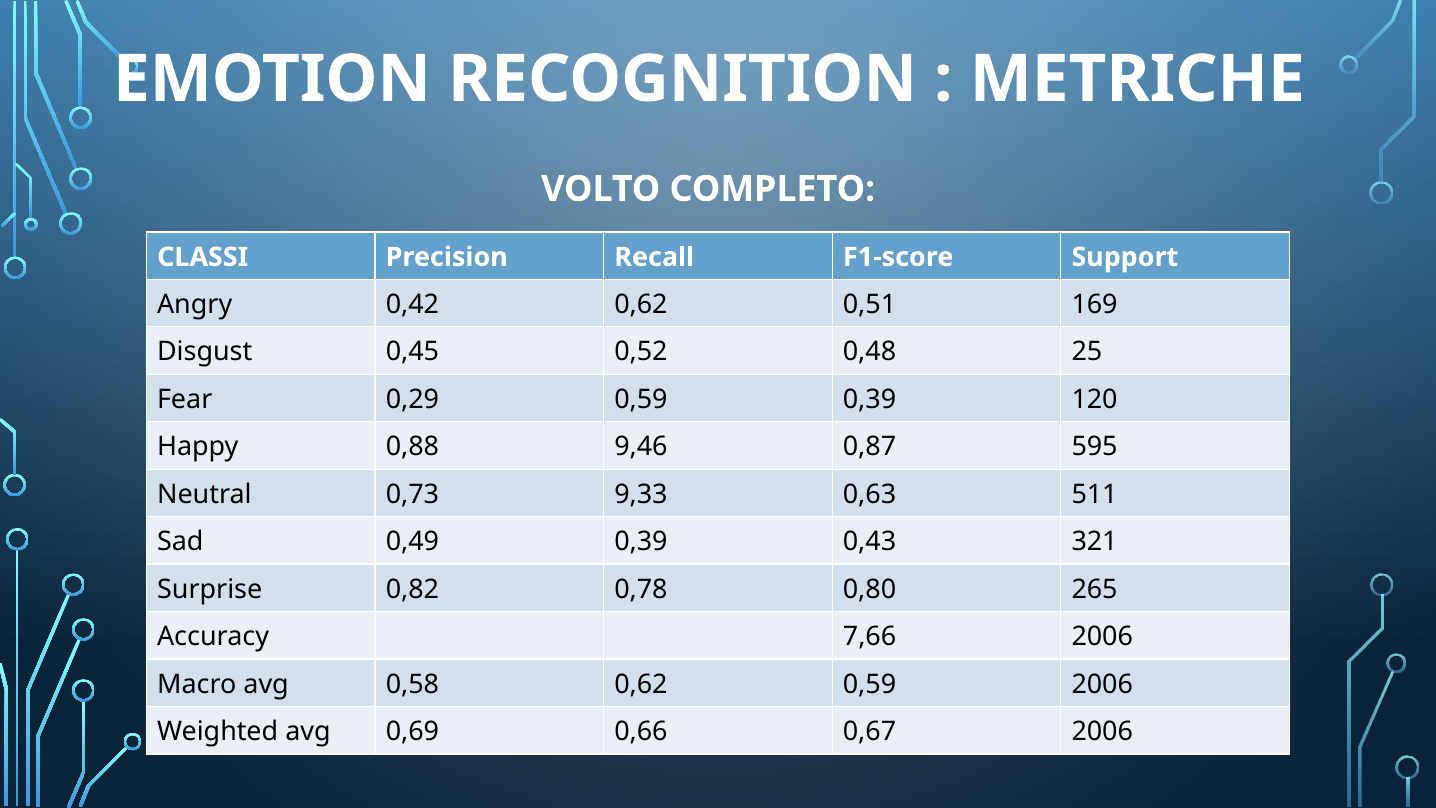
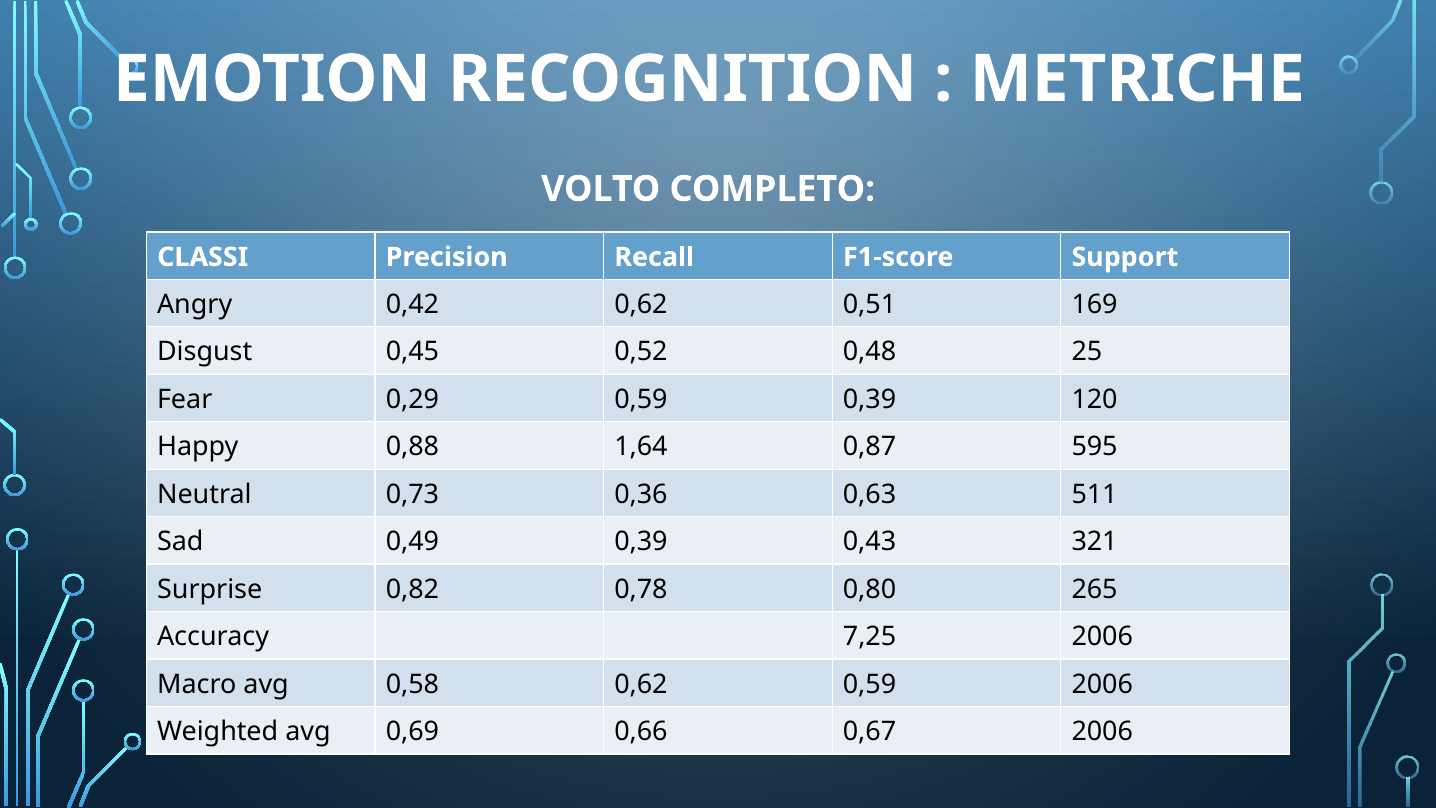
9,46: 9,46 -> 1,64 (641, 447)
9,33: 9,33 -> 0,36 (641, 494)
7,66: 7,66 -> 7,25 (870, 637)
